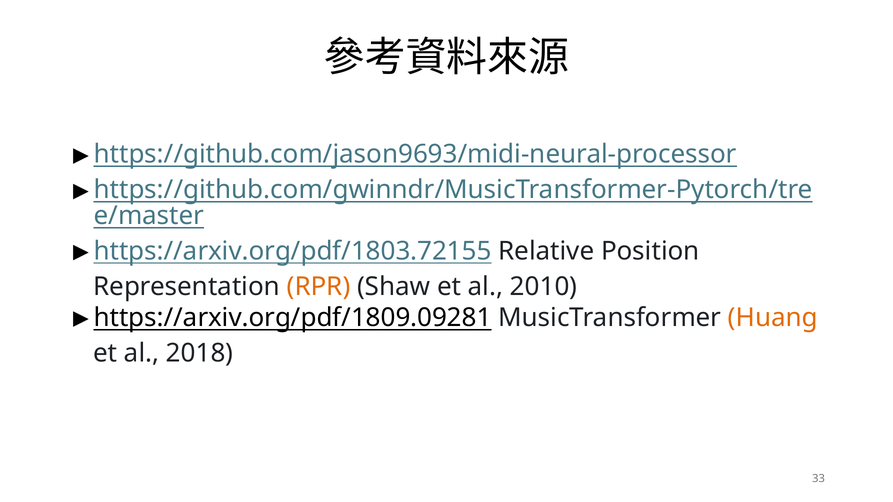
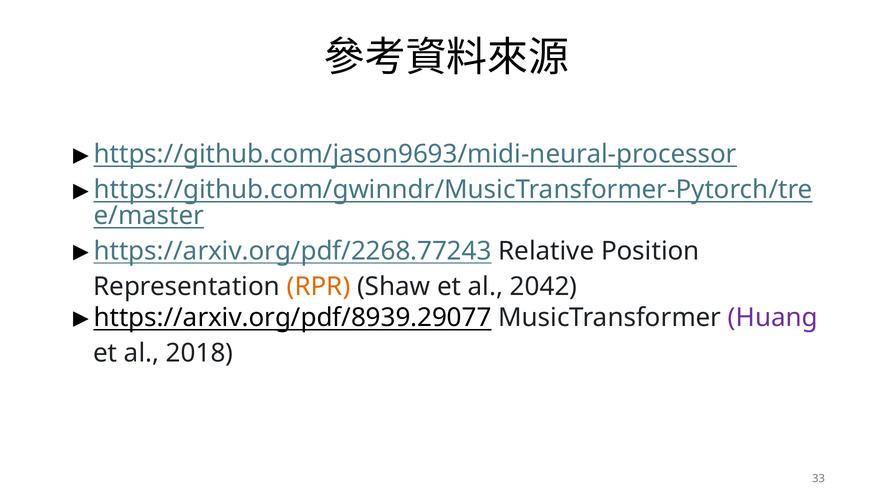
https://arxiv.org/pdf/1803.72155: https://arxiv.org/pdf/1803.72155 -> https://arxiv.org/pdf/2268.77243 (293, 251)
2010: 2010 -> 2042 (544, 287)
https://arxiv.org/pdf/1809.09281: https://arxiv.org/pdf/1809.09281 -> https://arxiv.org/pdf/8939.29077 (293, 318)
Huang colour: orange -> purple (773, 318)
